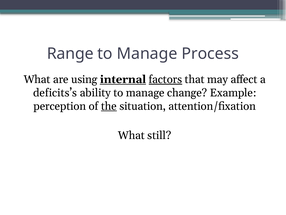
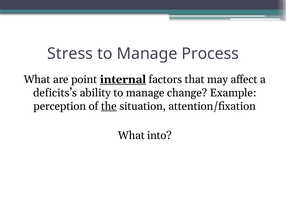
Range: Range -> Stress (70, 54)
using: using -> point (84, 79)
factors underline: present -> none (165, 79)
still: still -> into (159, 135)
